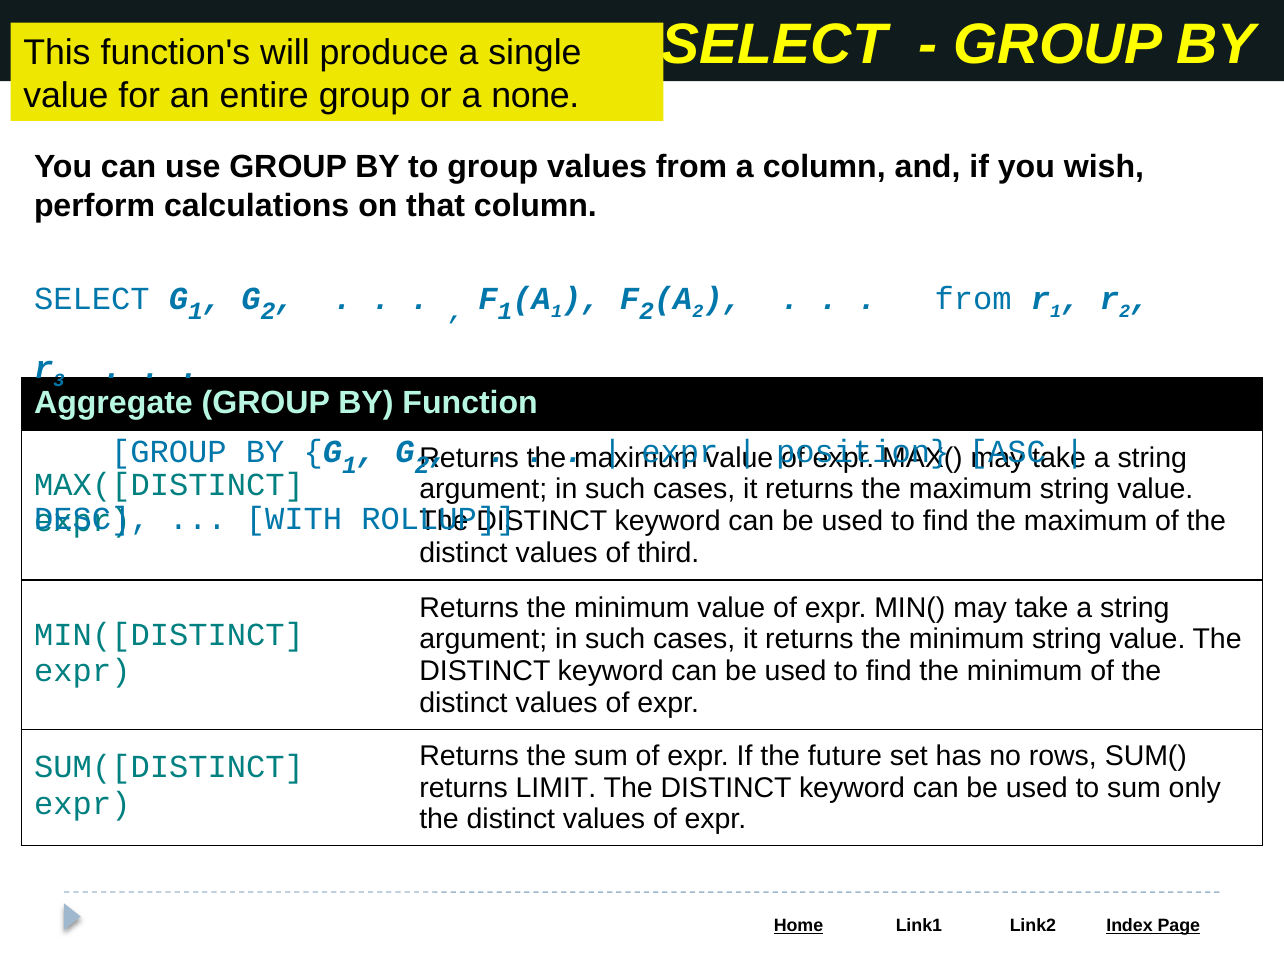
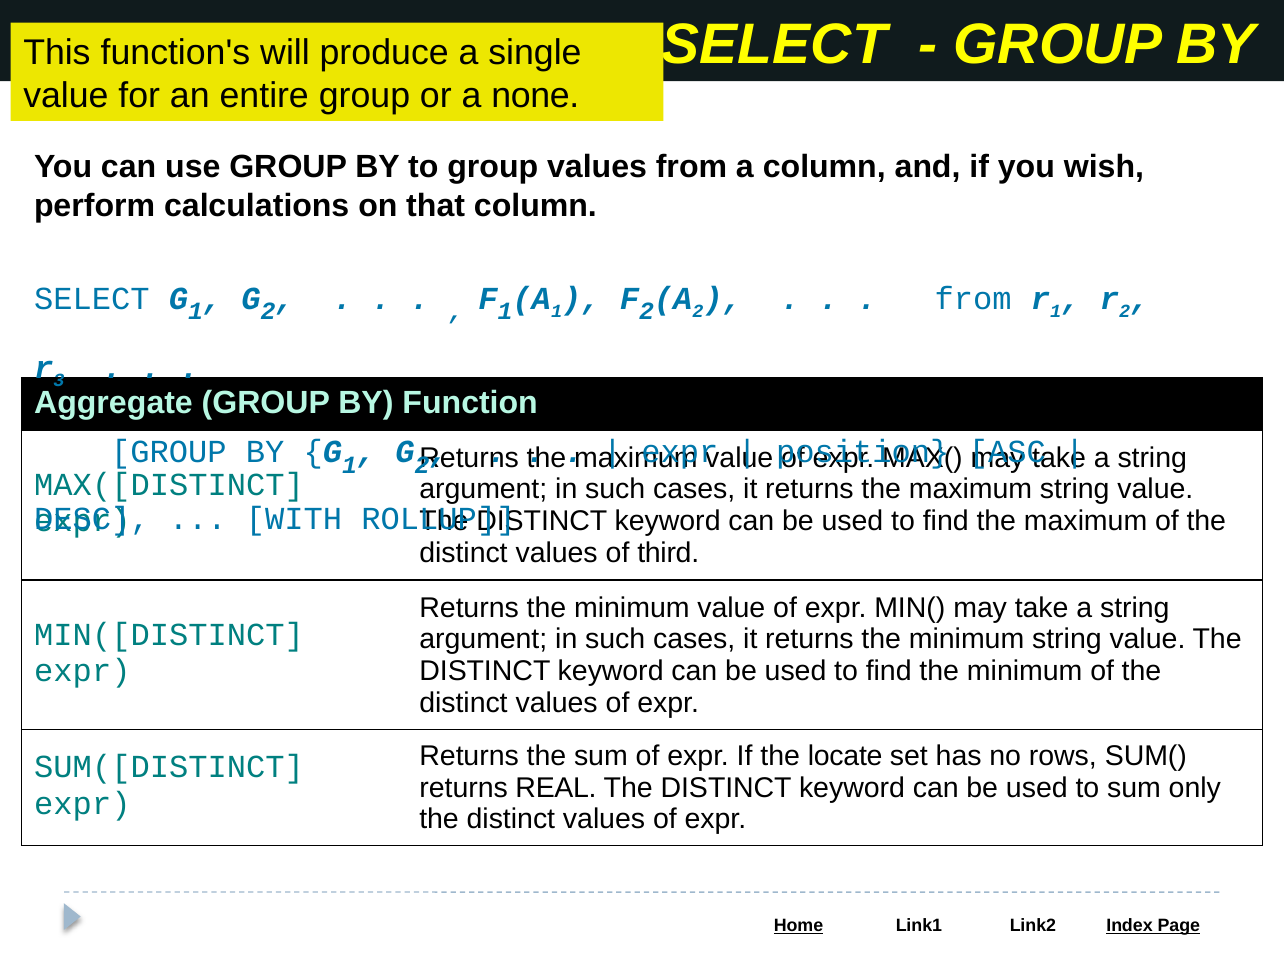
future: future -> locate (845, 756)
LIMIT: LIMIT -> REAL (556, 788)
